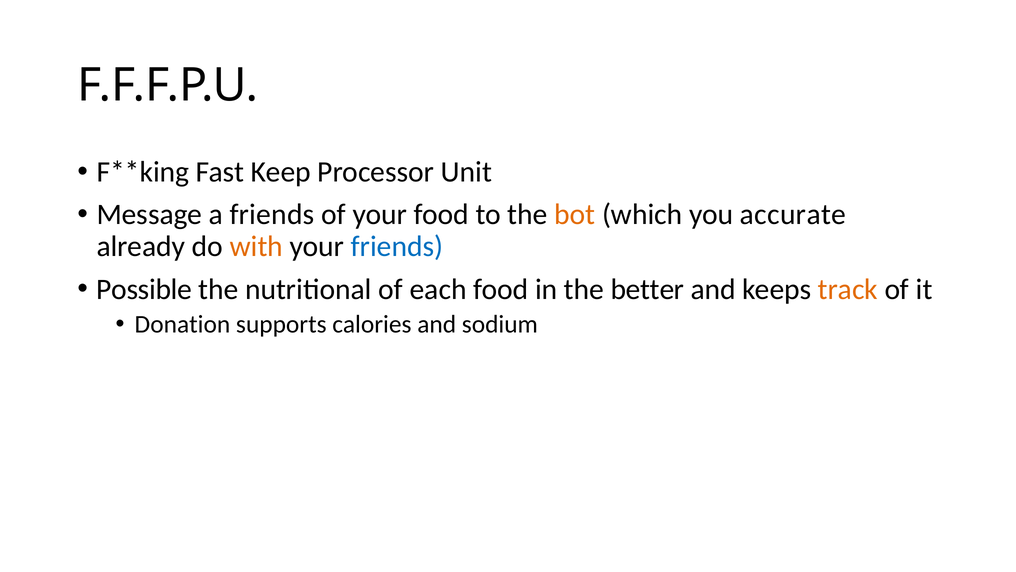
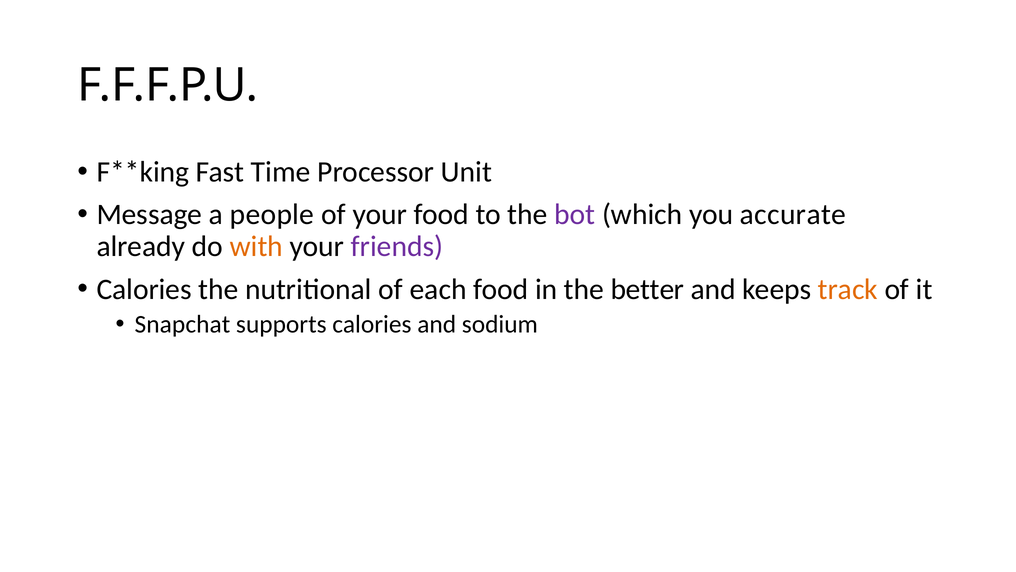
Keep: Keep -> Time (281, 172)
a friends: friends -> people (272, 214)
bot colour: orange -> purple (575, 214)
friends colour: blue -> purple (397, 246)
Possible: Possible -> Calories (144, 289)
Donation: Donation -> Snapchat (182, 324)
